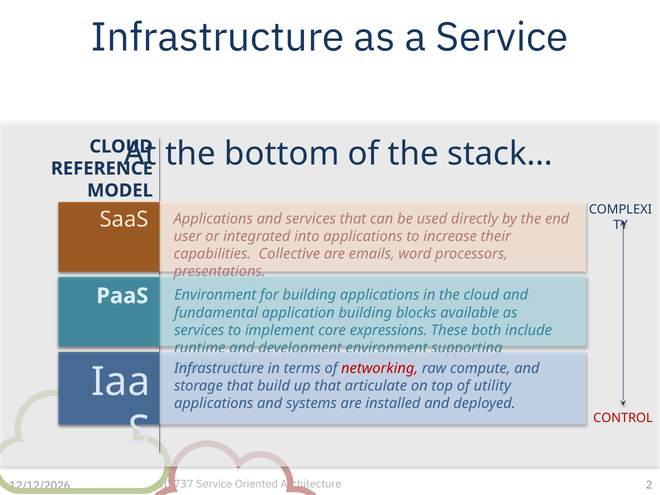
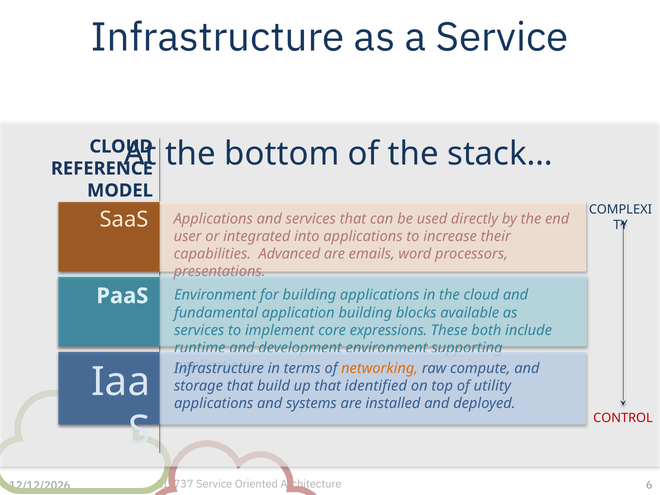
Collective: Collective -> Advanced (289, 254)
networking colour: red -> orange (380, 368)
articulate: articulate -> identified (376, 386)
2: 2 -> 6 (649, 485)
